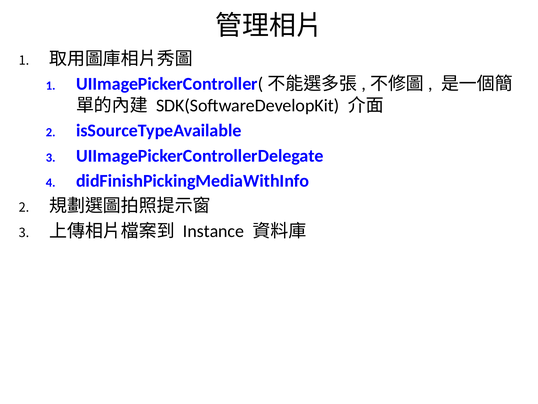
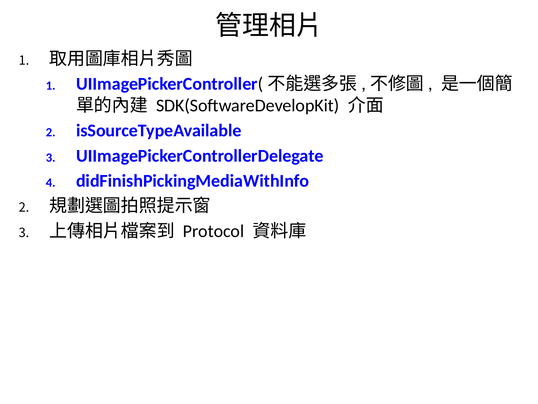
Instance: Instance -> Protocol (214, 231)
